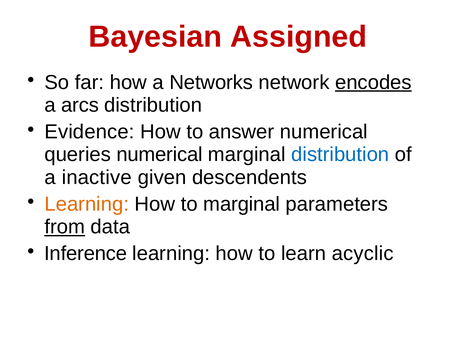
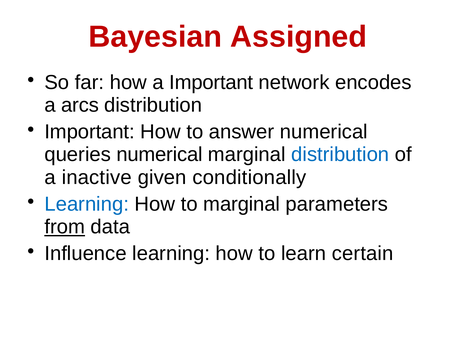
a Networks: Networks -> Important (211, 82)
encodes underline: present -> none (373, 82)
Evidence: Evidence -> Important (90, 132)
descendents: descendents -> conditionally (249, 177)
Learning colour: orange -> blue (87, 204)
Inference: Inference -> Influence (86, 254)
acyclic: acyclic -> certain (363, 254)
